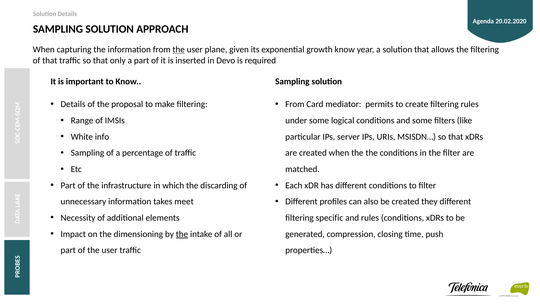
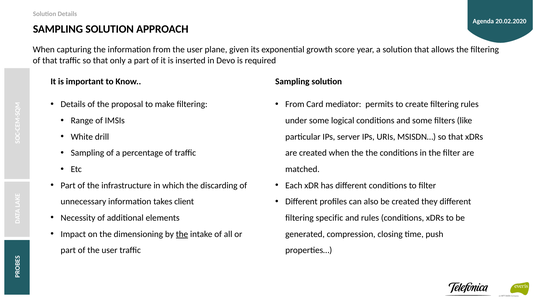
the underline: present -> none (179, 50)
growth know: know -> score (345, 50)
info: info -> drill (102, 137)
meet: meet -> client (184, 201)
